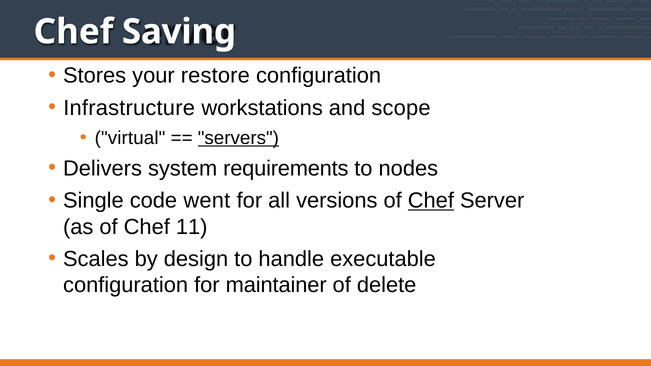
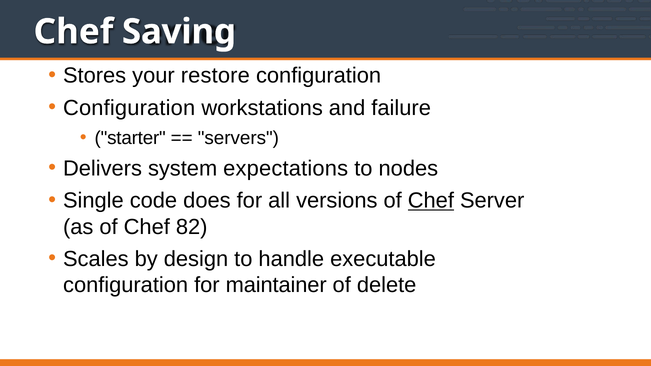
Infrastructure: Infrastructure -> Configuration (129, 108)
scope: scope -> failure (401, 108)
virtual: virtual -> starter (130, 138)
servers underline: present -> none (238, 138)
requirements: requirements -> expectations (286, 168)
went: went -> does (207, 201)
11: 11 -> 82 (192, 227)
